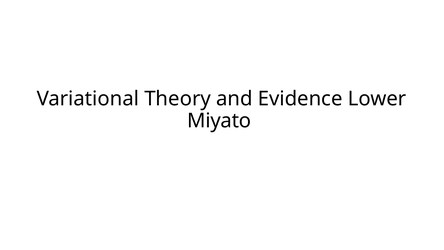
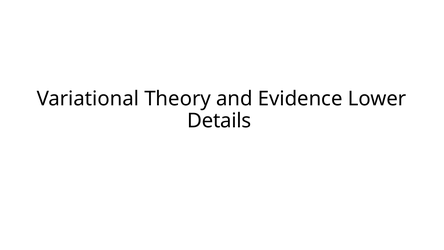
Miyato: Miyato -> Details (219, 121)
